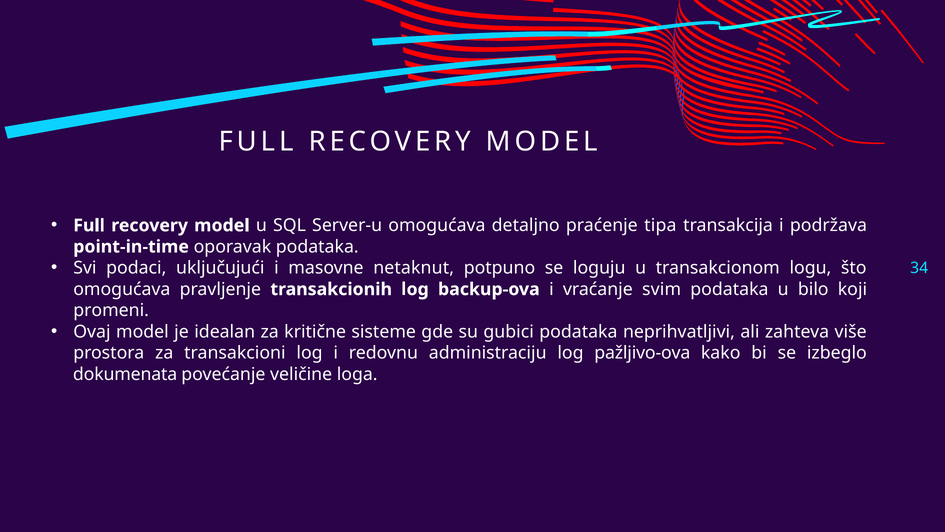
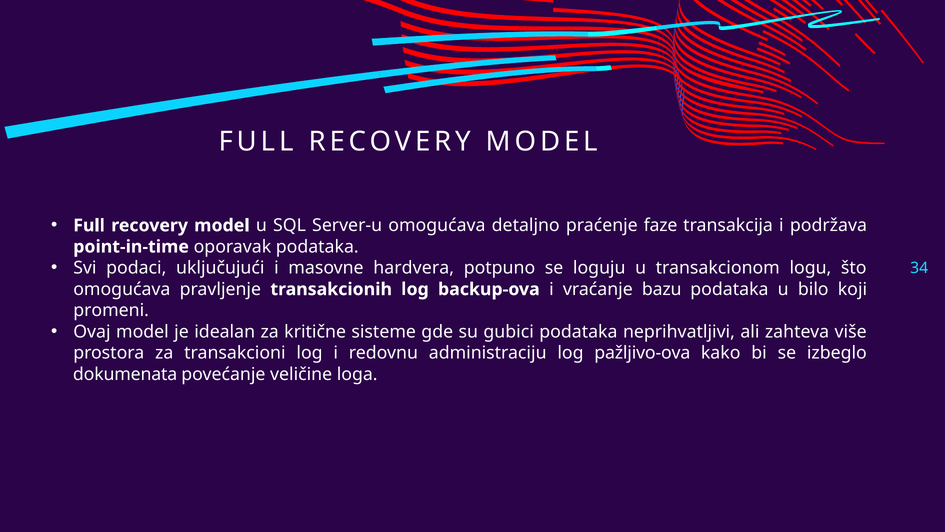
tipa: tipa -> faze (661, 225)
netaknut: netaknut -> hardvera (414, 268)
svim: svim -> bazu (662, 289)
